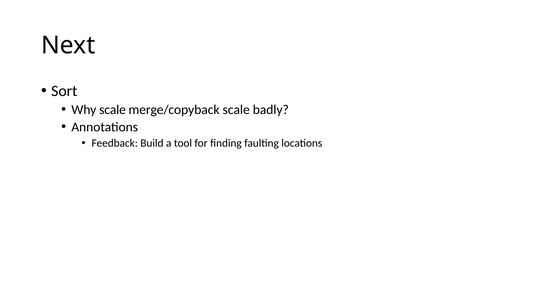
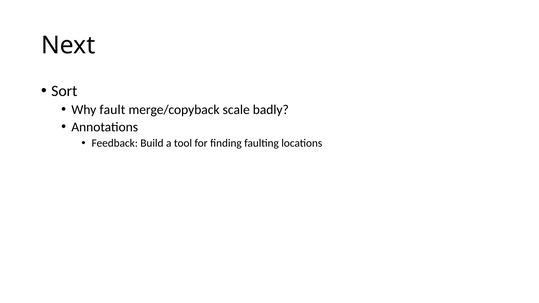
Why scale: scale -> fault (112, 110)
